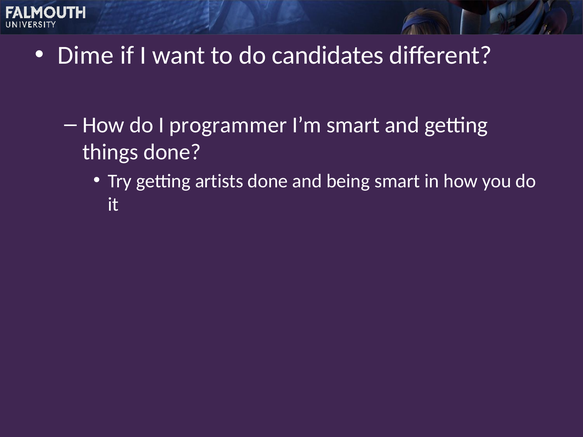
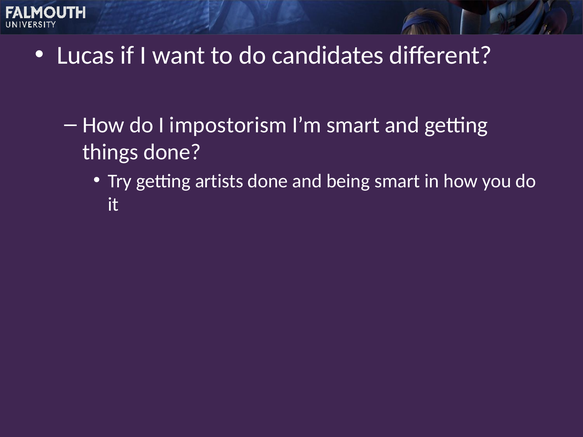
Dime: Dime -> Lucas (86, 55)
programmer: programmer -> impostorism (228, 125)
